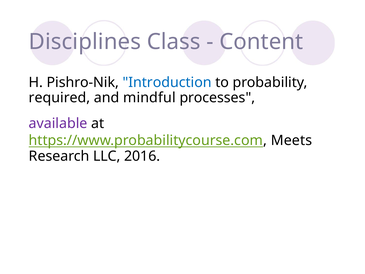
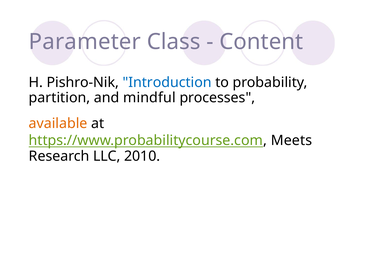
Disciplines: Disciplines -> Parameter (85, 42)
required: required -> partition (59, 98)
available colour: purple -> orange (58, 123)
2016: 2016 -> 2010 (142, 156)
